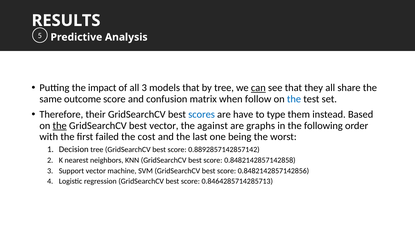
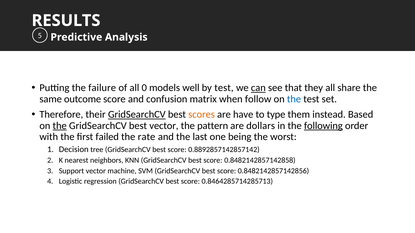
impact: impact -> failure (102, 88)
all 3: 3 -> 0 (144, 88)
models that: that -> well (191, 88)
by tree: tree -> test (224, 88)
GridSearchCV underline: none -> present (137, 115)
scores colour: blue -> orange (202, 115)
against: against -> pattern (213, 126)
graphs: graphs -> dollars (261, 126)
following underline: none -> present (323, 126)
cost: cost -> rate (147, 137)
